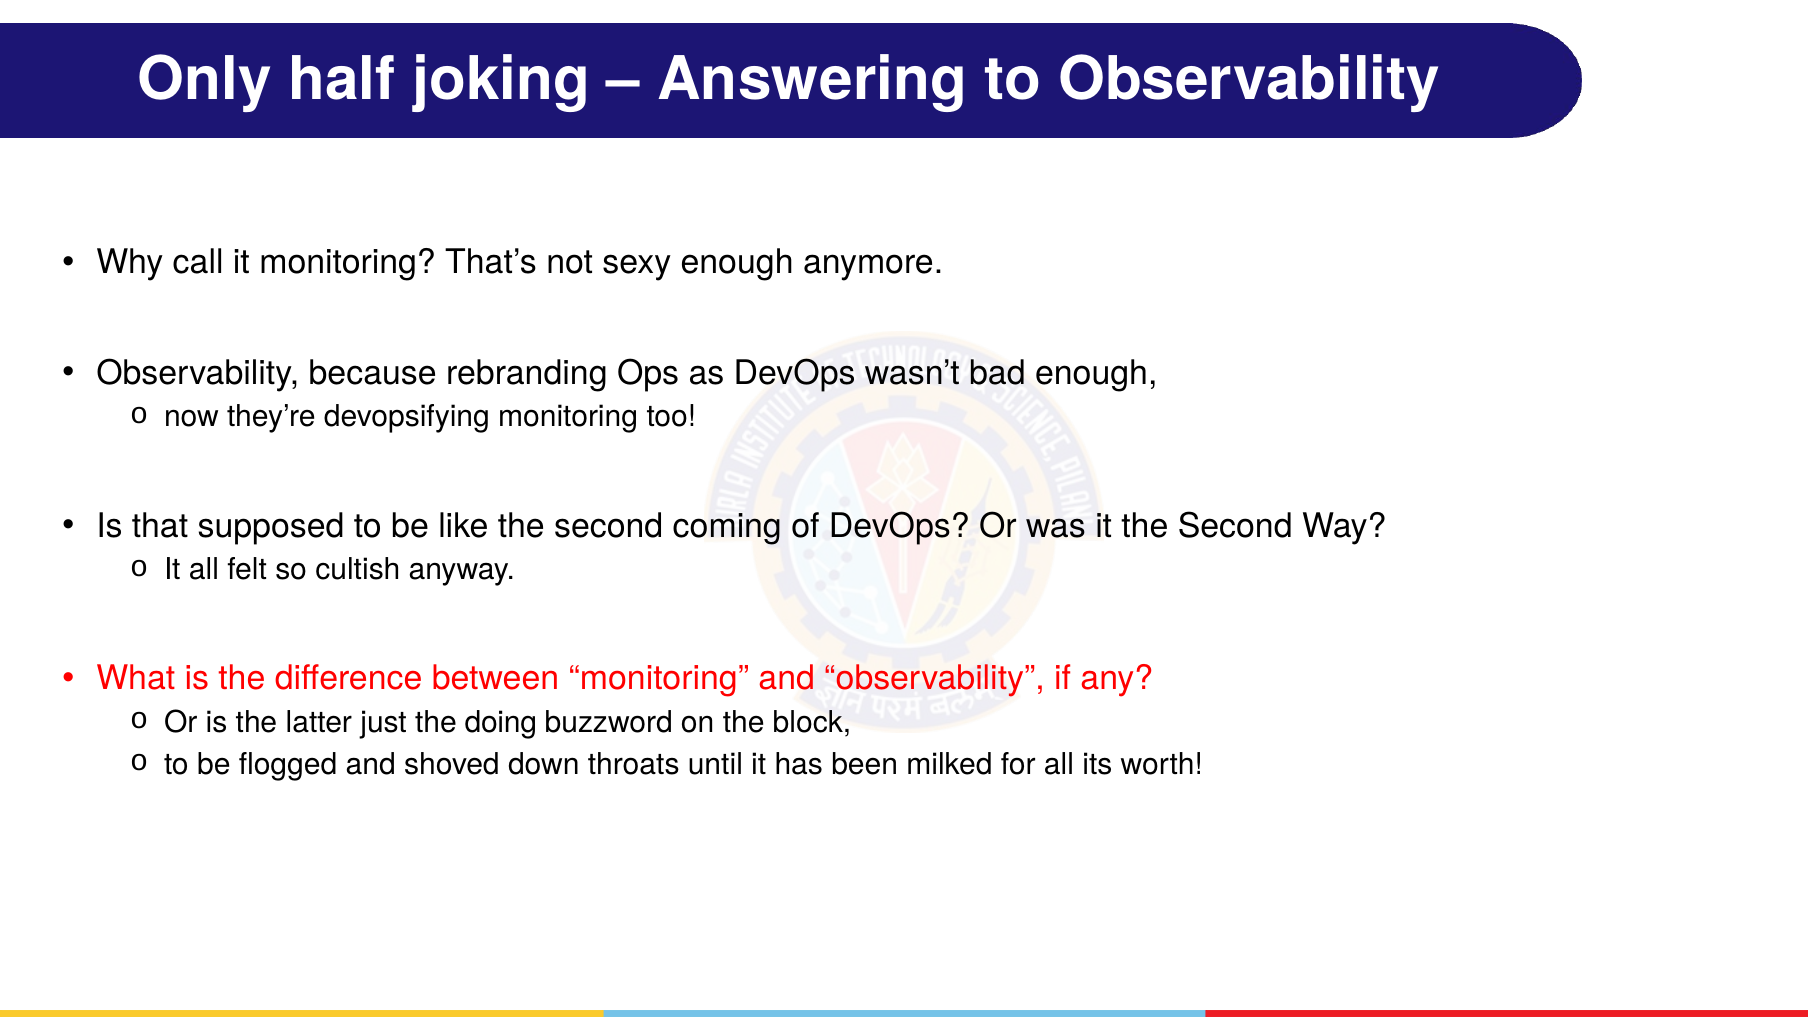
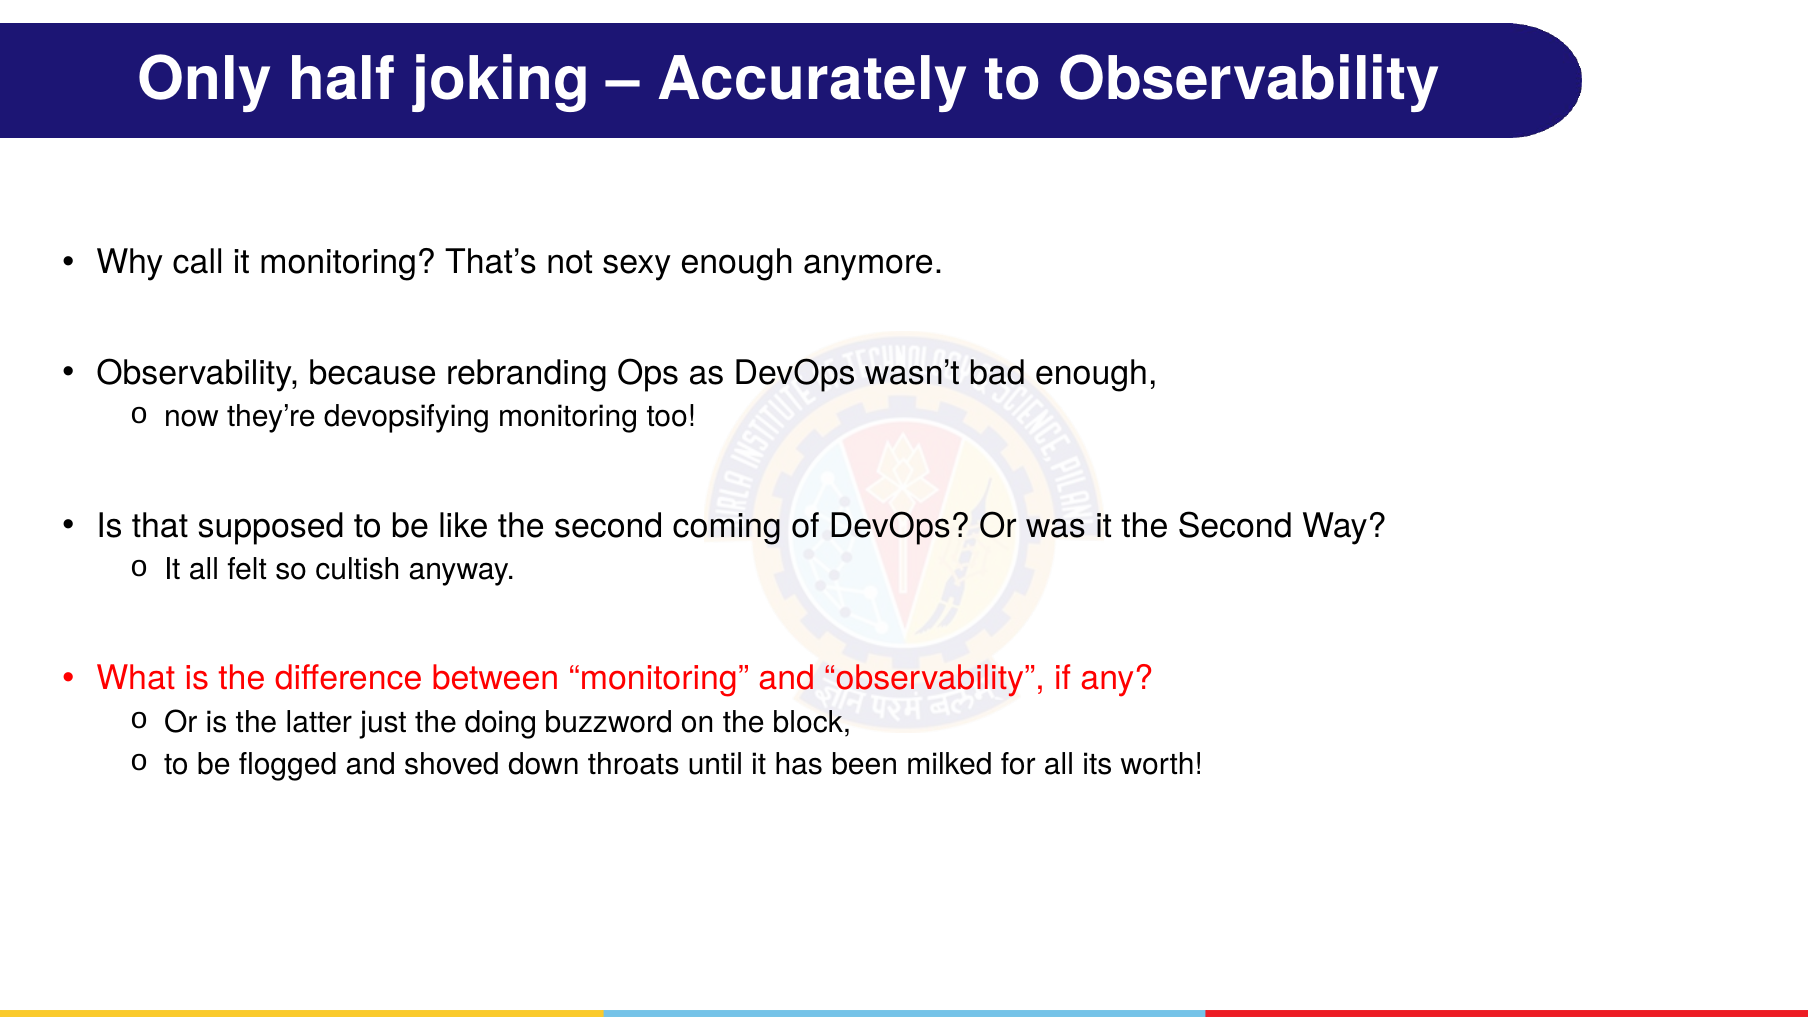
Answering: Answering -> Accurately (813, 80)
